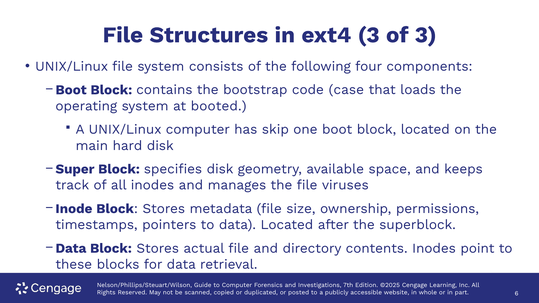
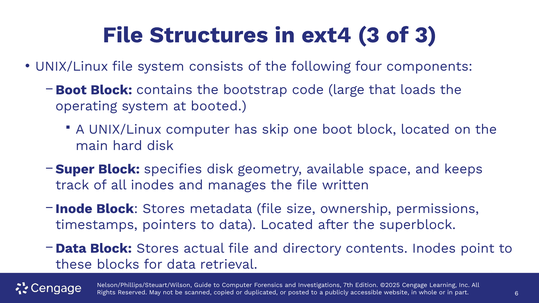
case: case -> large (346, 90)
viruses: viruses -> written (345, 185)
